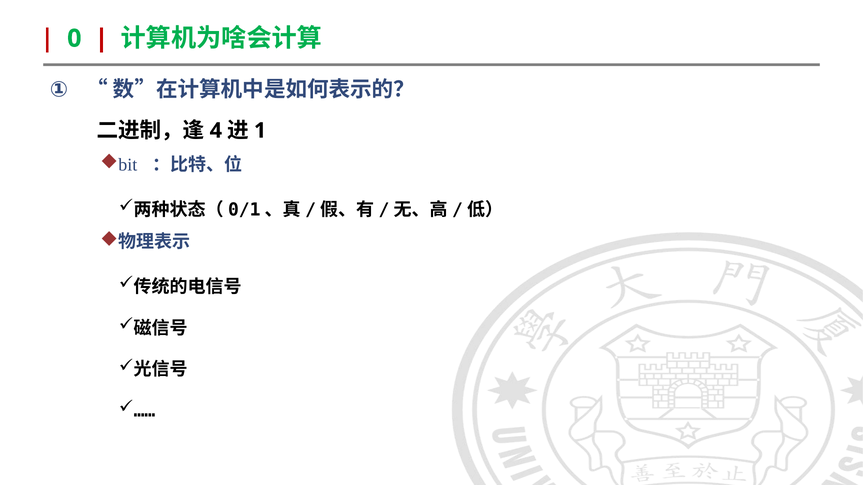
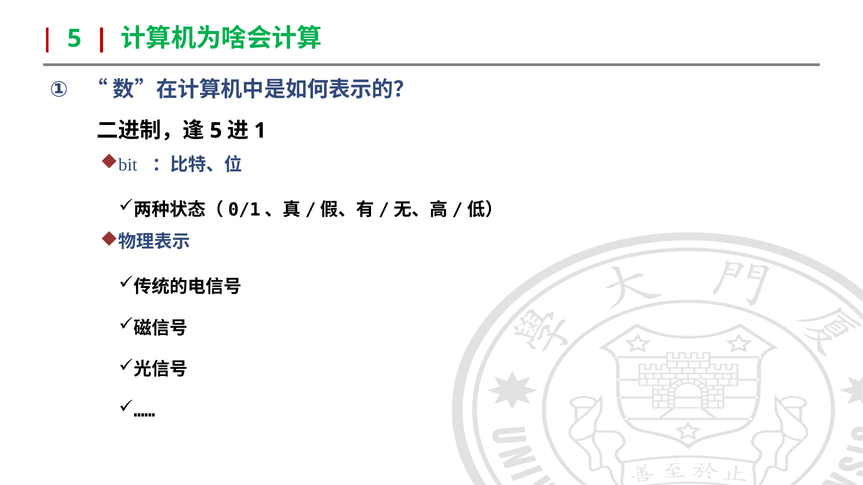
0: 0 -> 5 (74, 38)
4: 4 -> 5 (216, 131)
